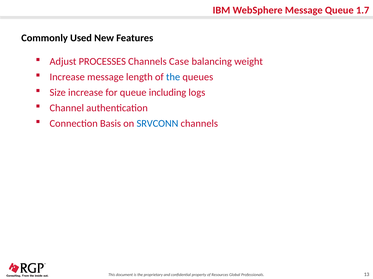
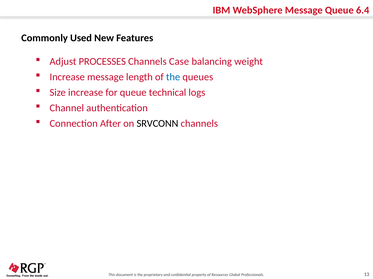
1.7: 1.7 -> 6.4 (363, 10)
including: including -> technical (168, 93)
Basis: Basis -> After (111, 124)
SRVCONN colour: blue -> black (157, 124)
